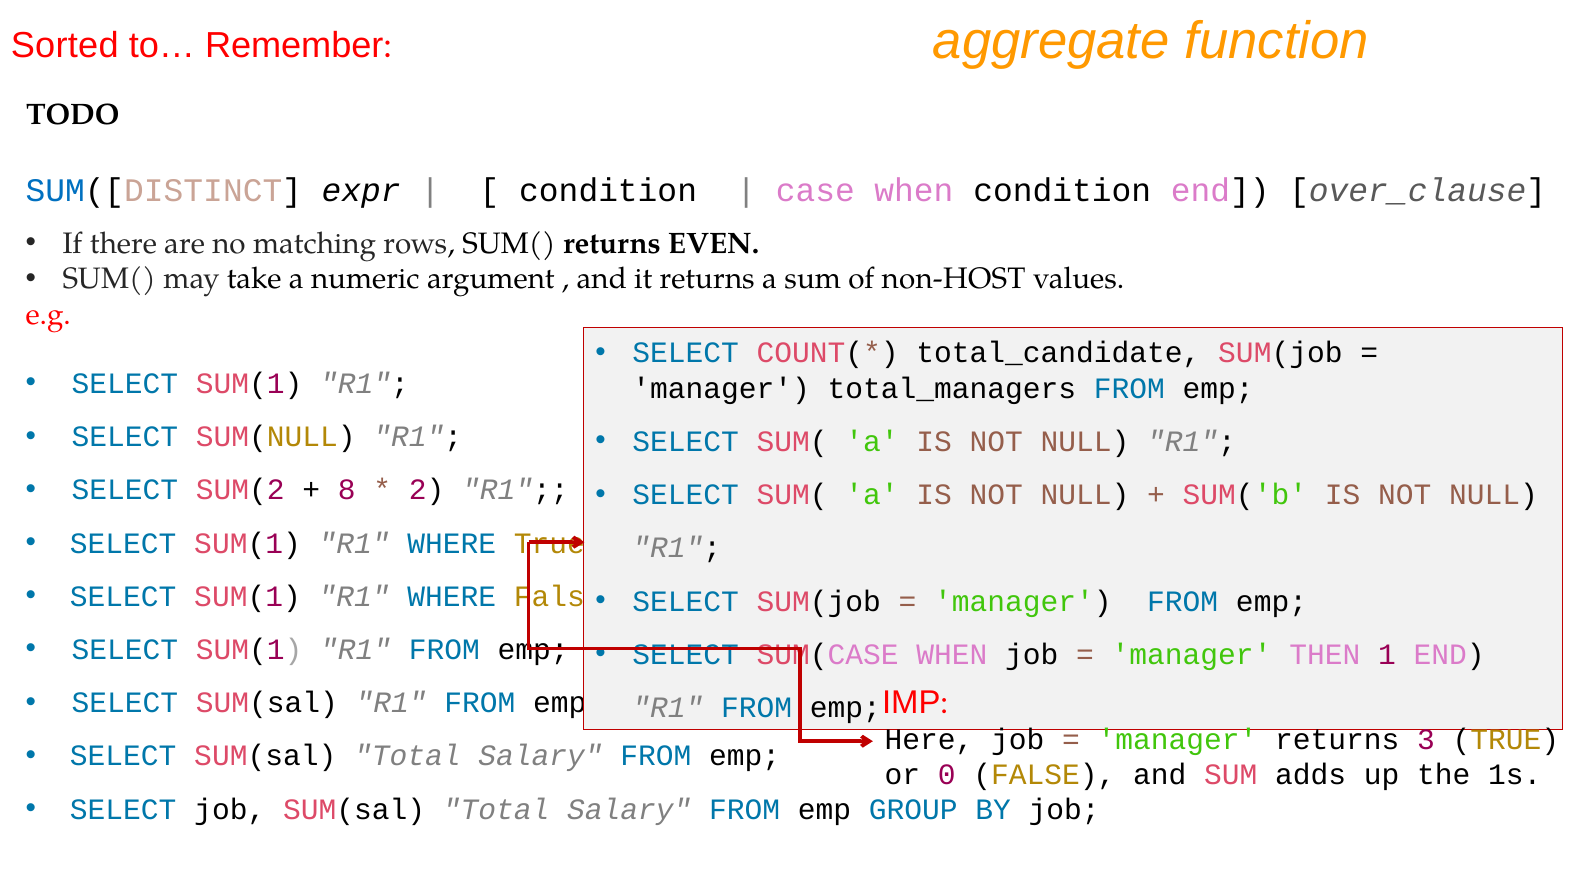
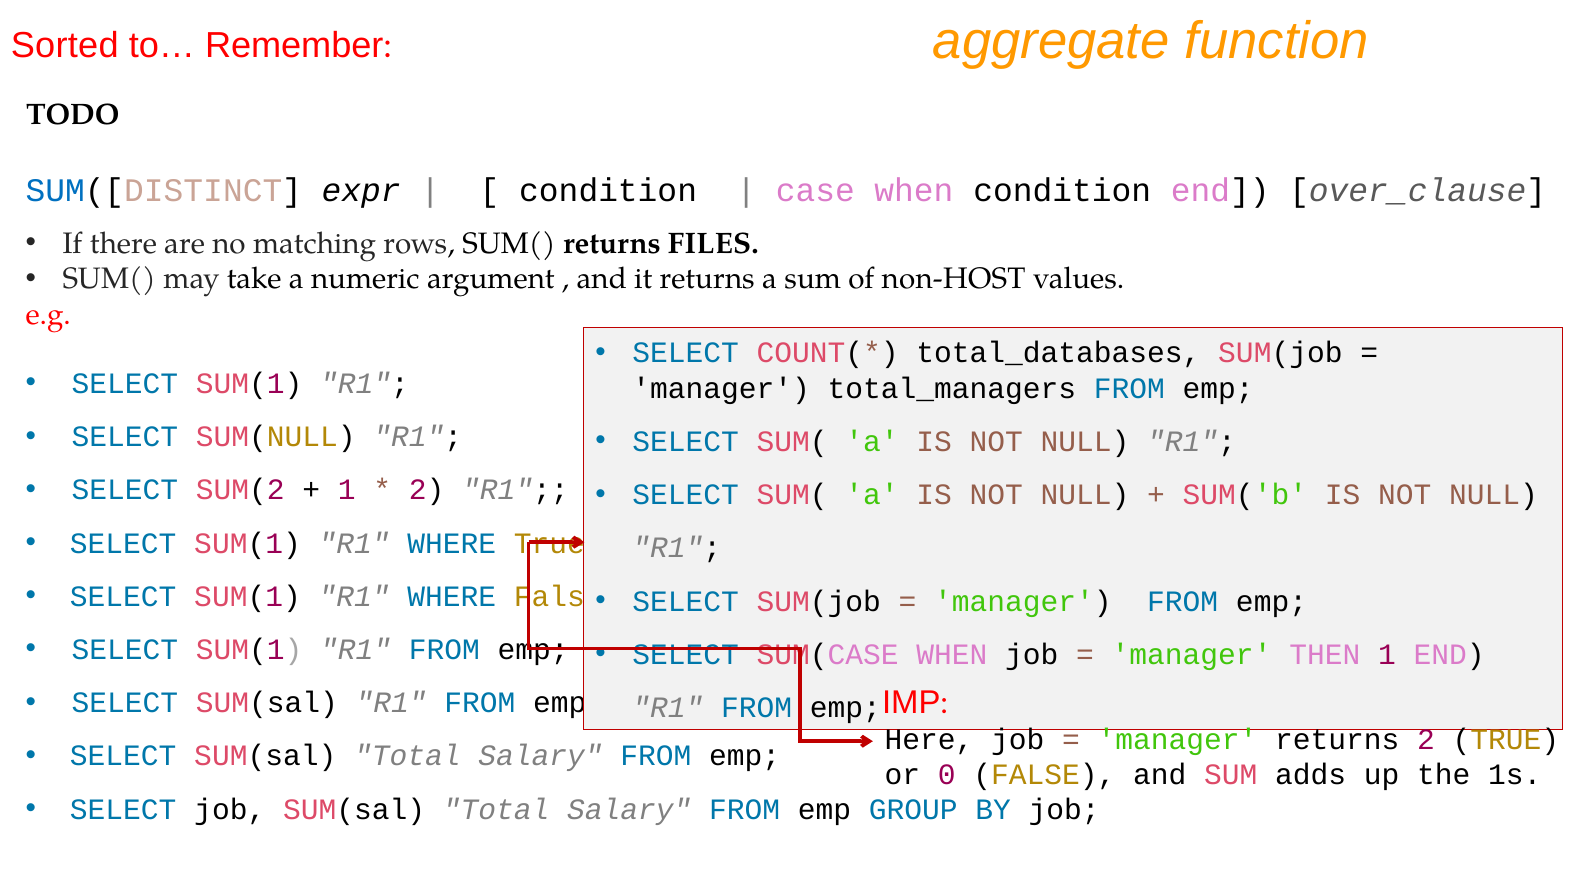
EVEN: EVEN -> FILES (713, 244)
total_candidate: total_candidate -> total_databases (1058, 353)
8: 8 -> 1 (347, 490)
returns 3: 3 -> 2 (1426, 740)
